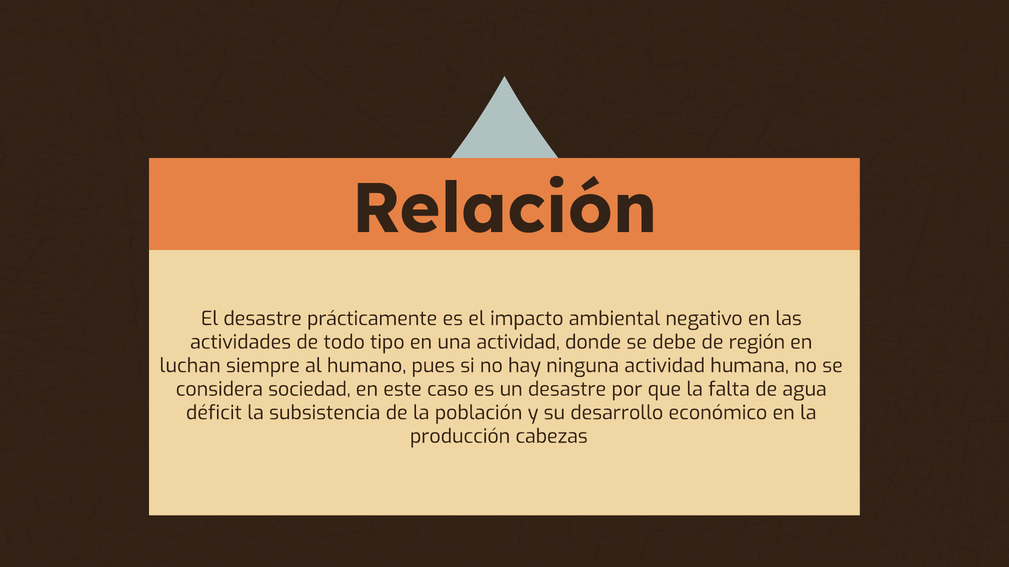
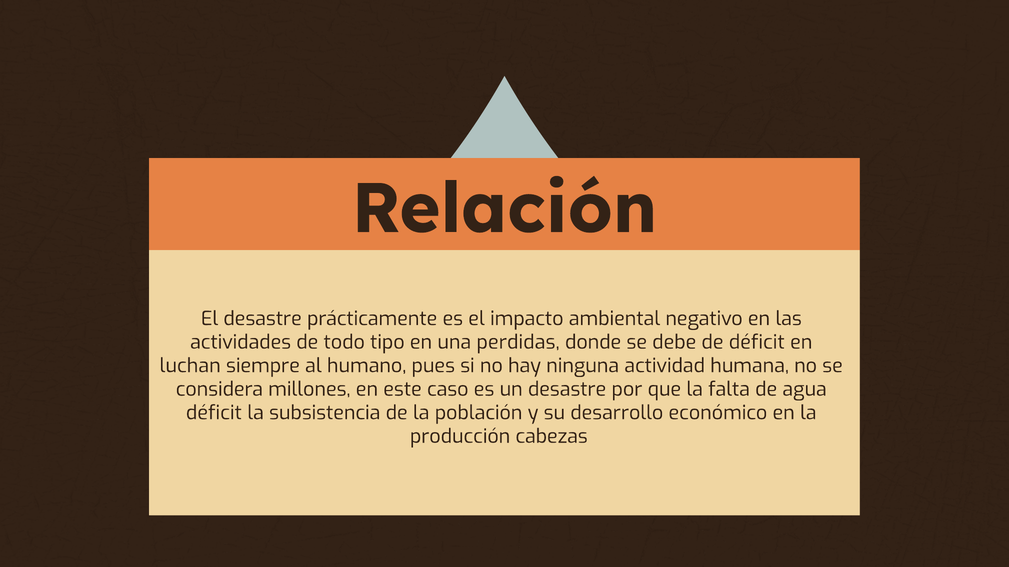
una actividad: actividad -> perdidas (518, 343)
de región: región -> déficit (757, 343)
sociedad: sociedad -> millones (309, 390)
